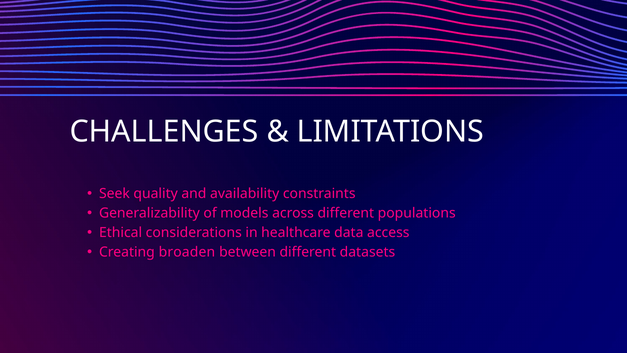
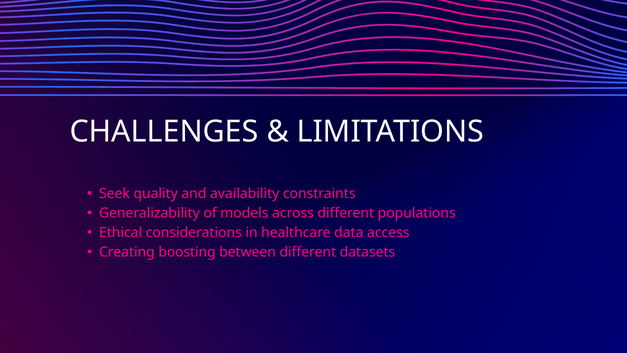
broaden: broaden -> boosting (187, 252)
